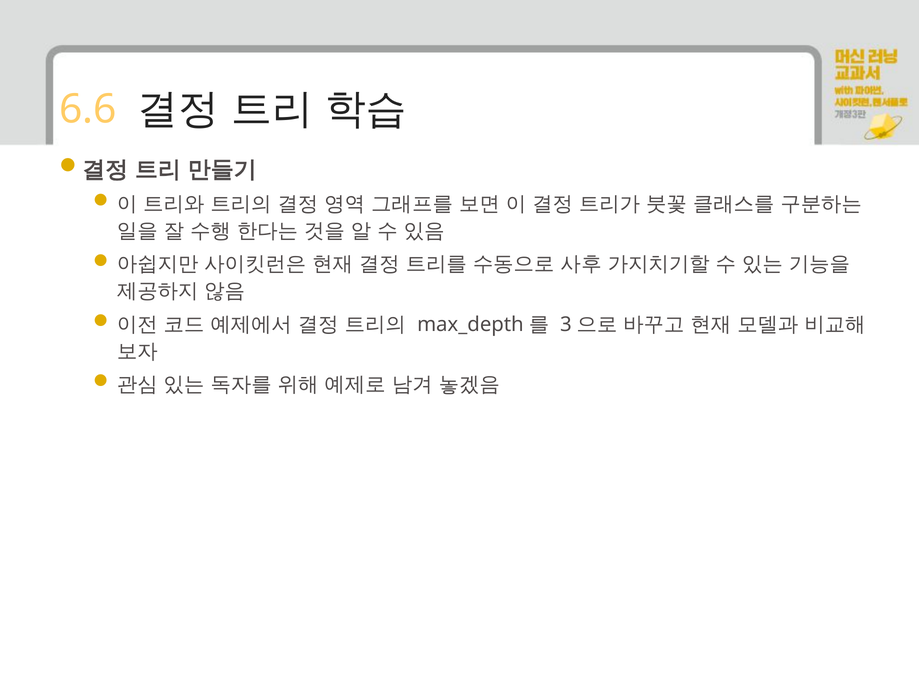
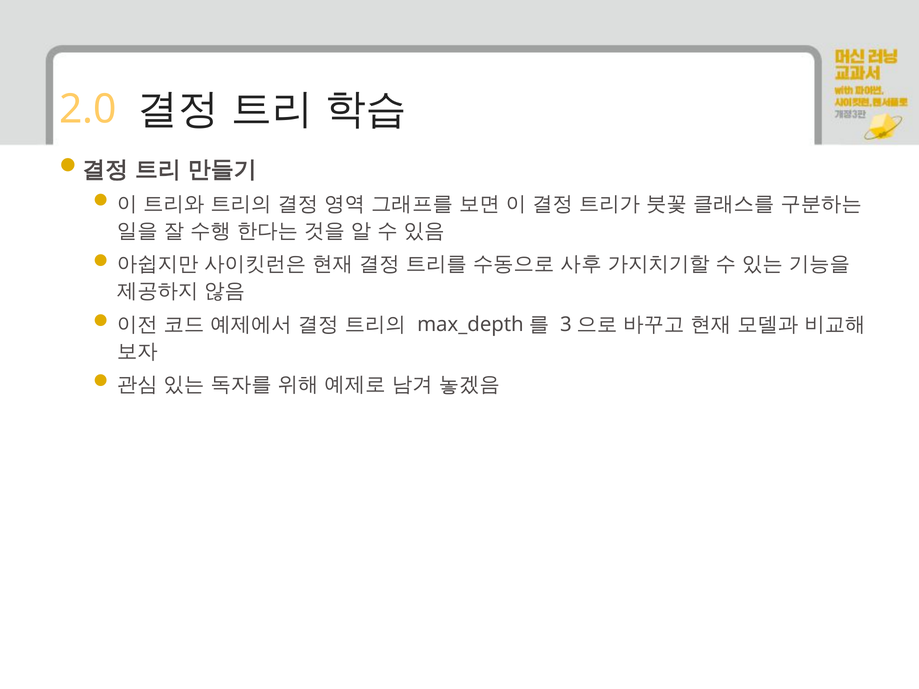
6.6: 6.6 -> 2.0 (88, 109)
